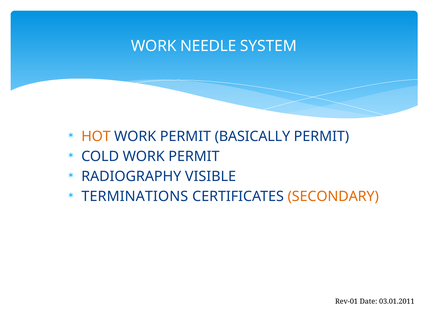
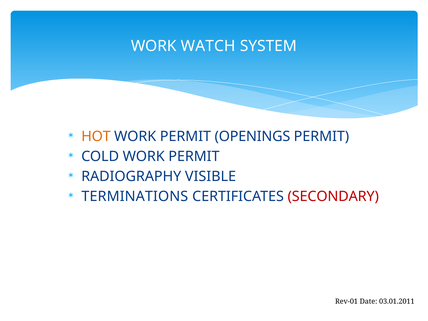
NEEDLE: NEEDLE -> WATCH (208, 46)
BASICALLY: BASICALLY -> OPENINGS (252, 136)
SECONDARY colour: orange -> red (333, 196)
